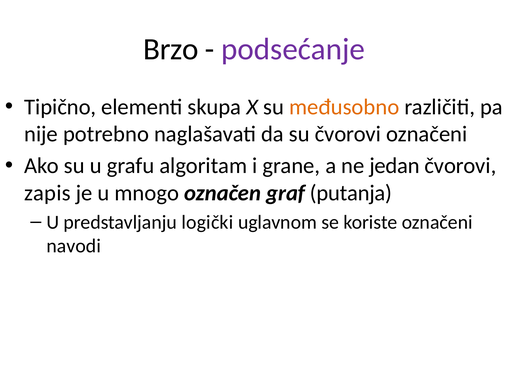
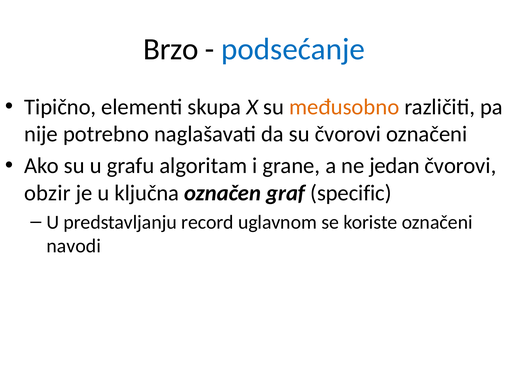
podsećanje colour: purple -> blue (293, 49)
zapis: zapis -> obzir (47, 193)
mnogo: mnogo -> ključna (147, 193)
putanja: putanja -> specific (351, 193)
logički: logički -> record (207, 222)
